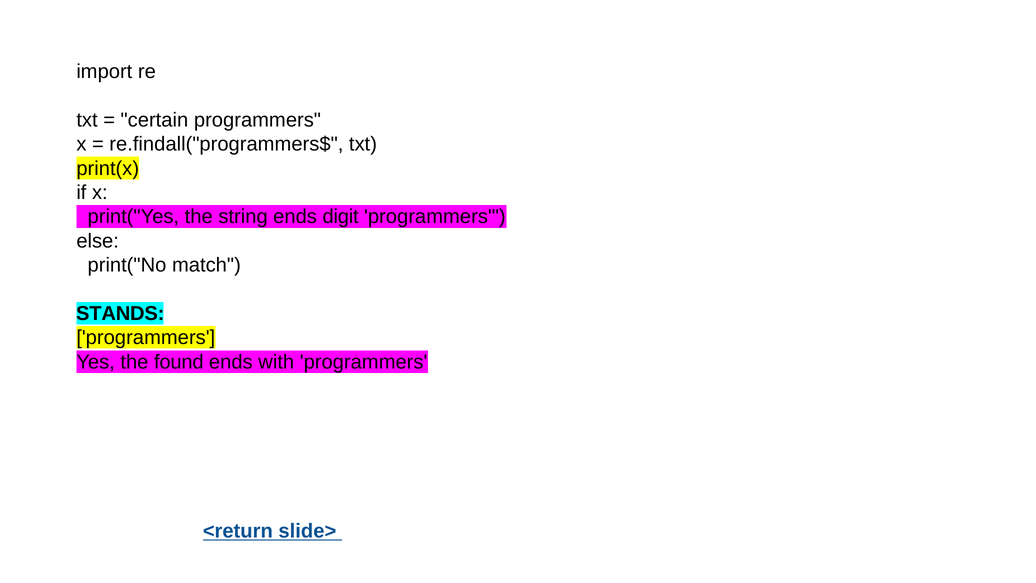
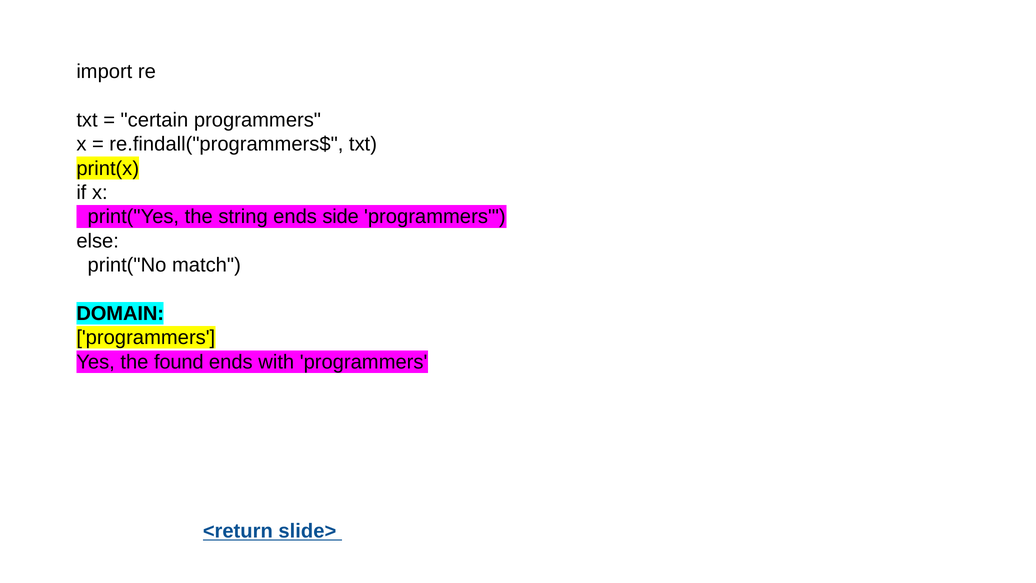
digit: digit -> side (341, 217)
STANDS: STANDS -> DOMAIN (120, 313)
